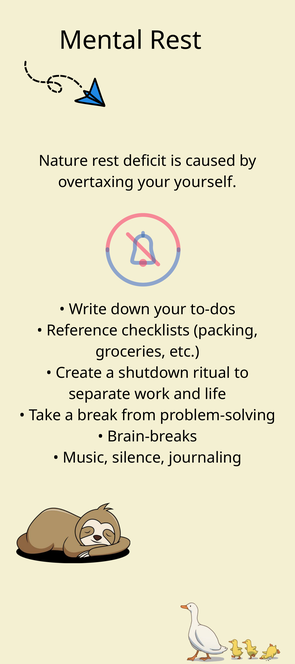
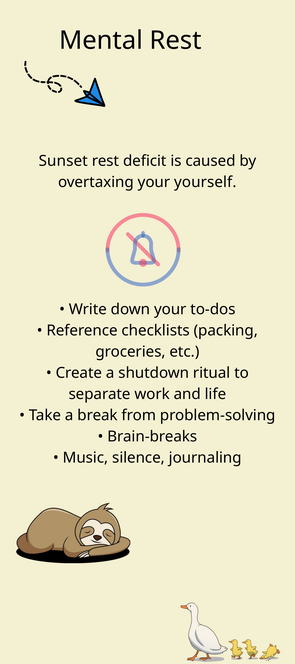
Nature: Nature -> Sunset (63, 161)
